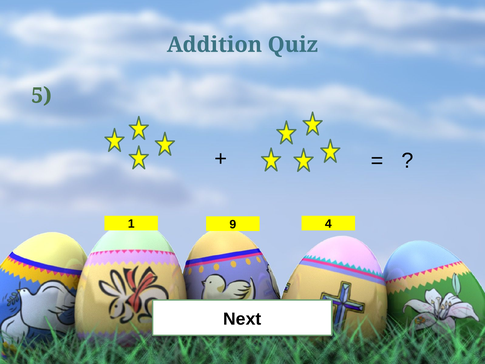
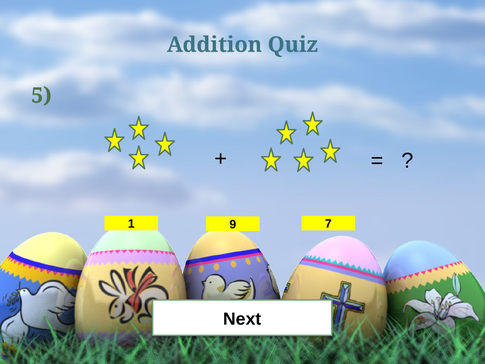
4: 4 -> 7 (328, 224)
